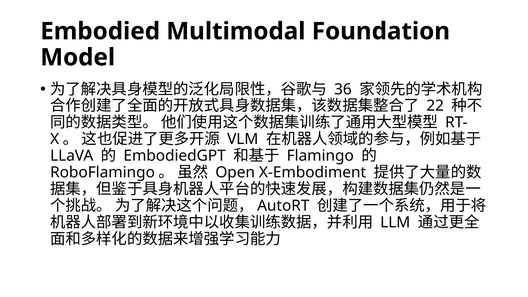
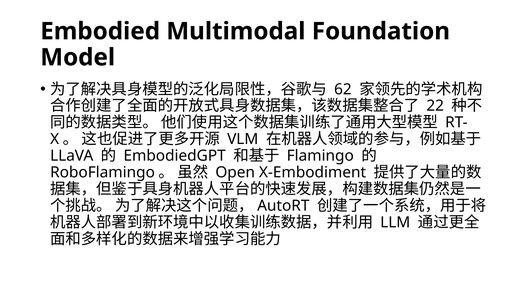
36: 36 -> 62 (343, 89)
